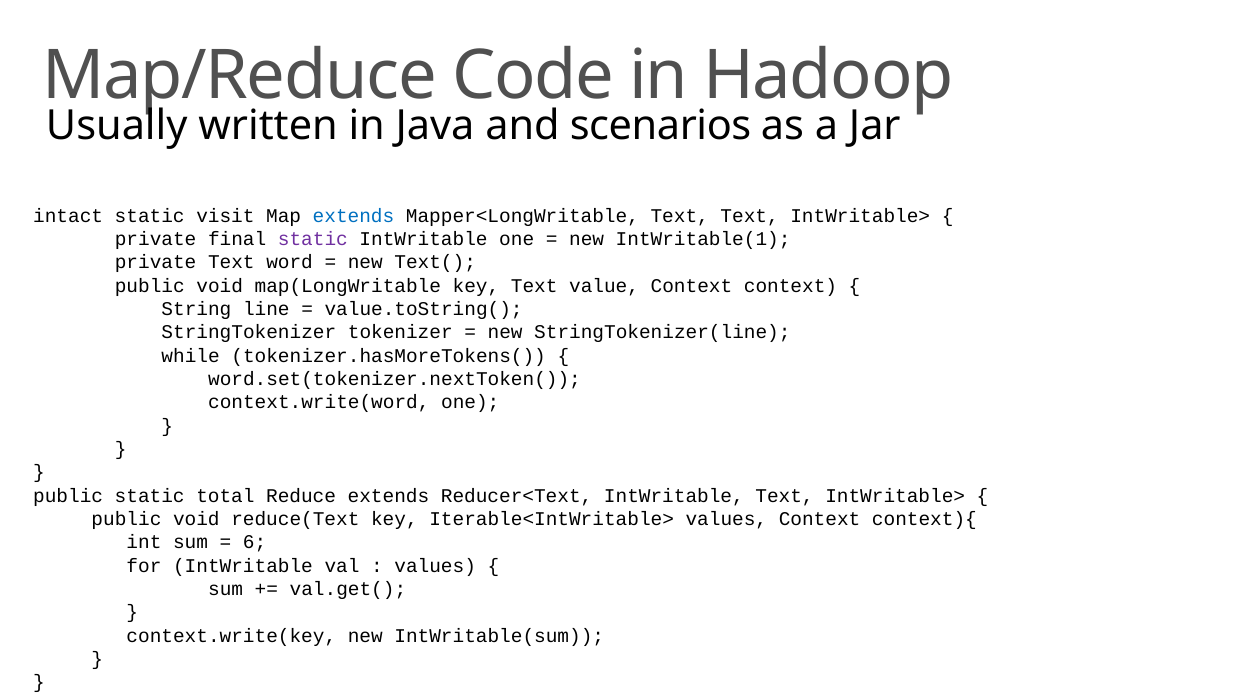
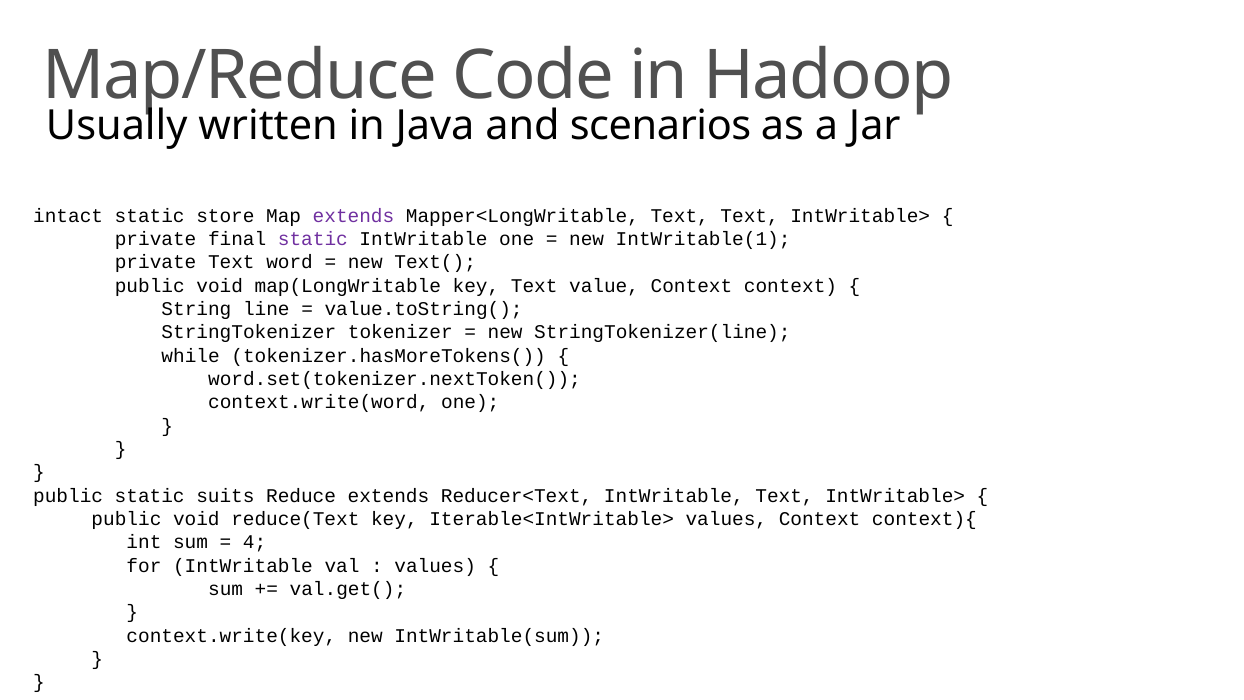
visit: visit -> store (225, 216)
extends colour: blue -> purple (354, 216)
total: total -> suits (225, 495)
6: 6 -> 4 (255, 542)
